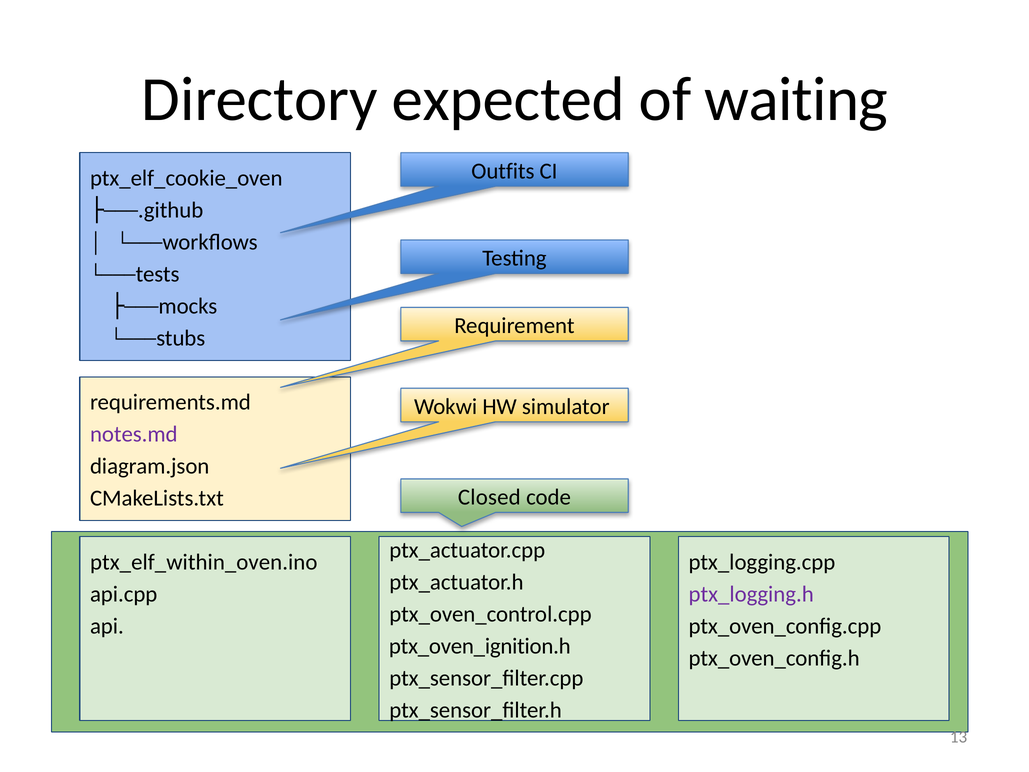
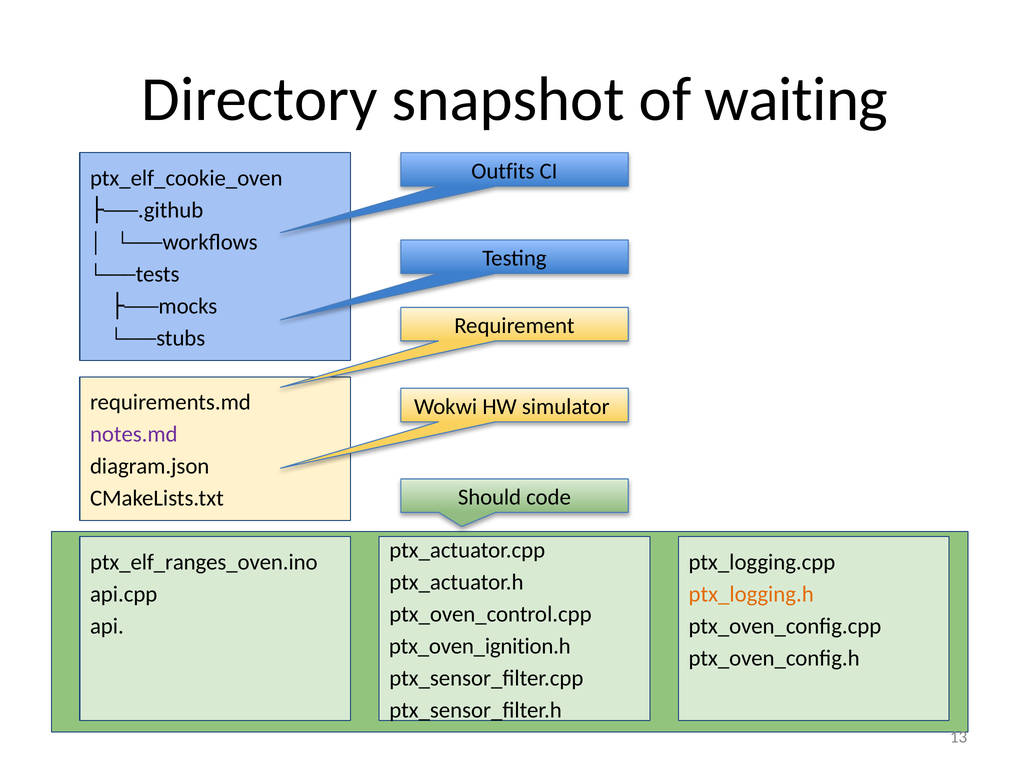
expected: expected -> snapshot (508, 100)
Closed: Closed -> Should (490, 497)
ptx_elf_within_oven.ino: ptx_elf_within_oven.ino -> ptx_elf_ranges_oven.ino (204, 562)
ptx_logging.h colour: purple -> orange (751, 594)
